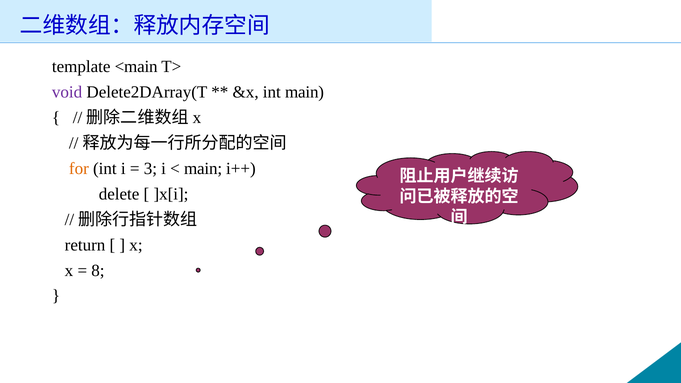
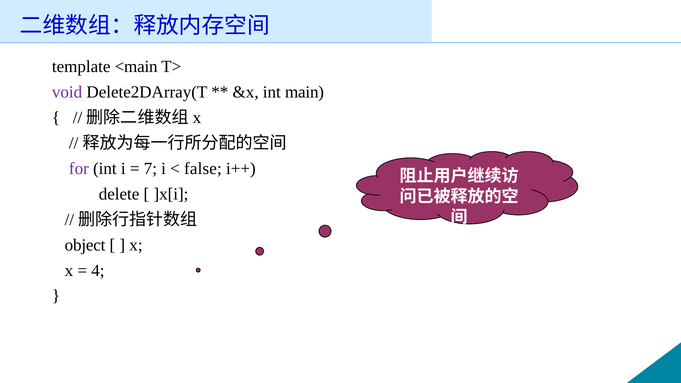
for colour: orange -> purple (79, 169)
3: 3 -> 7 (150, 169)
main: main -> false (203, 169)
return: return -> object (85, 245)
8: 8 -> 4 (98, 270)
